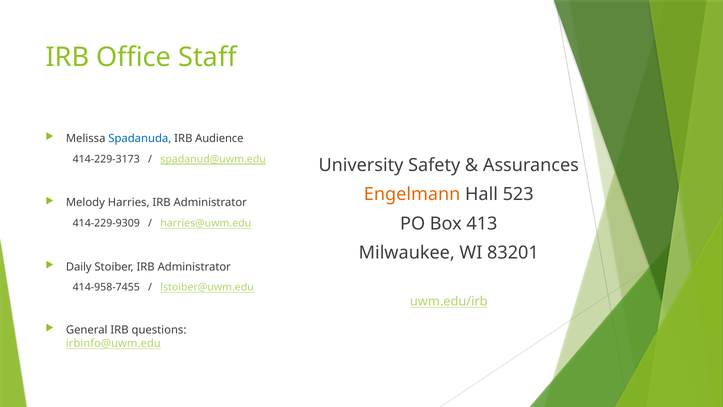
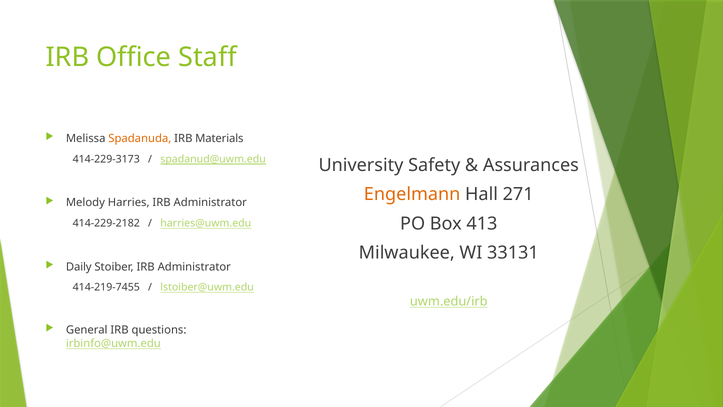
Spadanuda colour: blue -> orange (140, 138)
Audience: Audience -> Materials (219, 138)
523: 523 -> 271 (518, 194)
414-229-9309: 414-229-9309 -> 414-229-2182 (106, 223)
83201: 83201 -> 33131 (513, 253)
414-958-7455: 414-958-7455 -> 414-219-7455 (106, 287)
